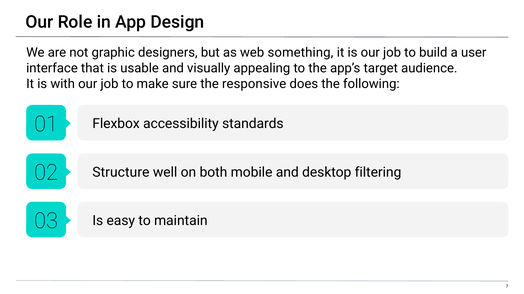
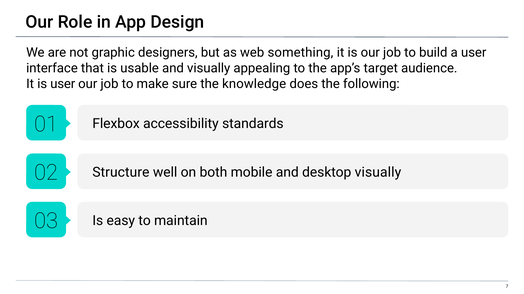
is with: with -> user (63, 84)
responsive: responsive -> knowledge (254, 84)
desktop filtering: filtering -> visually (378, 173)
